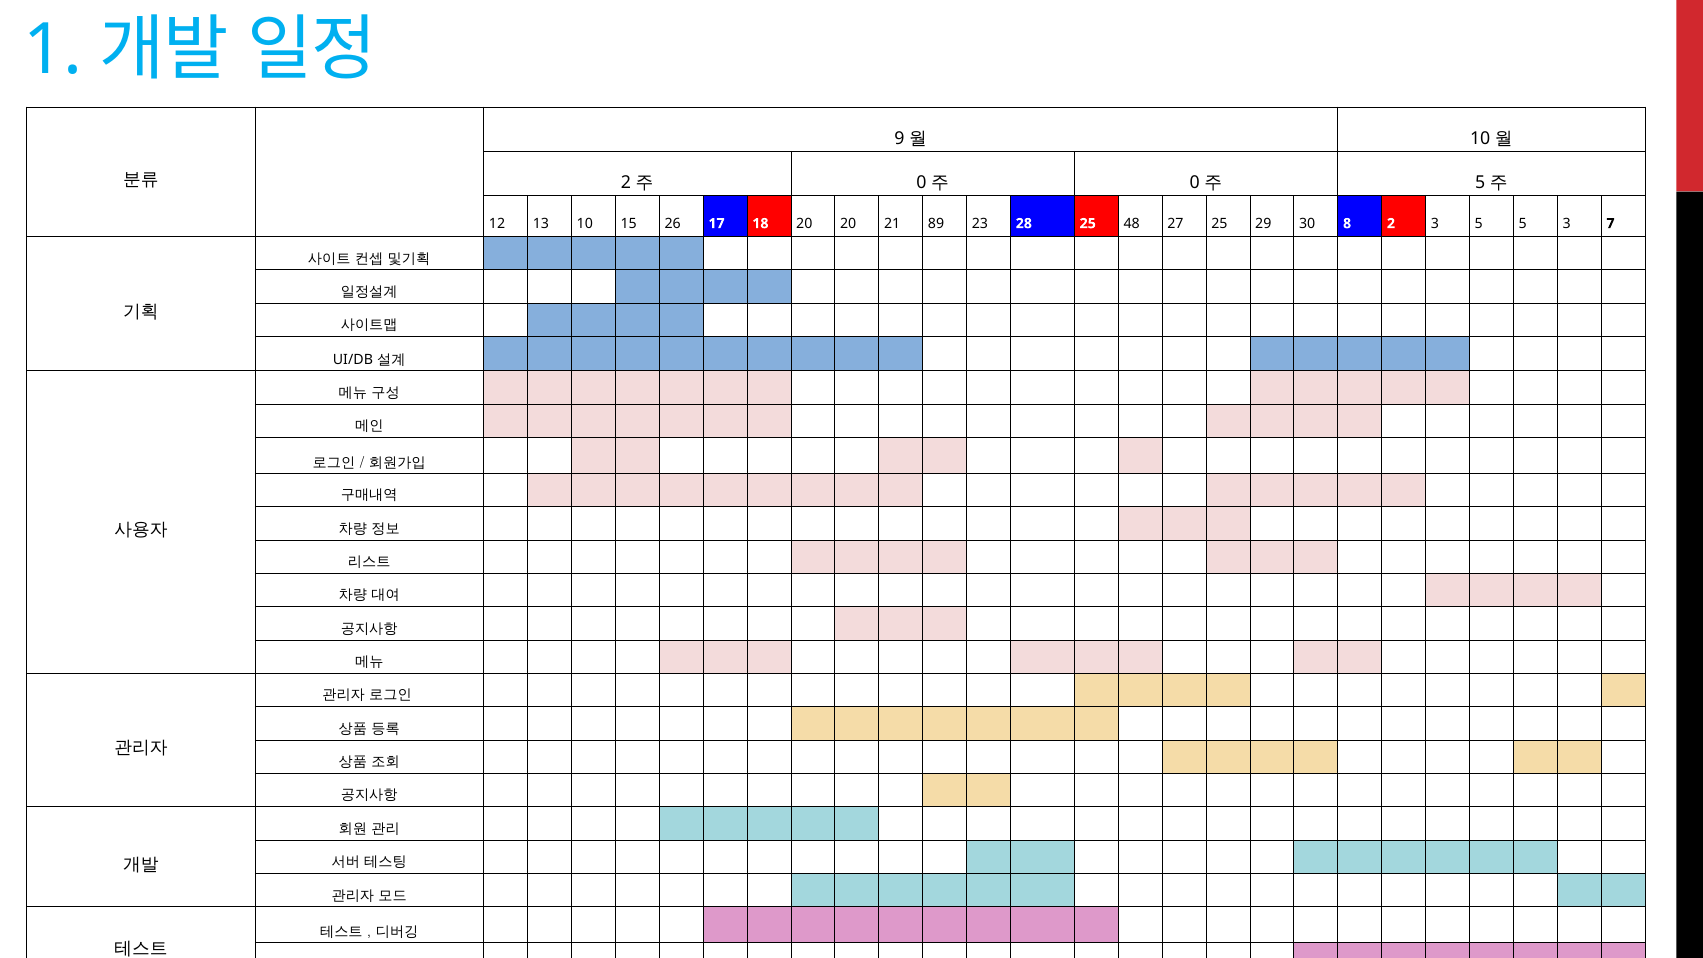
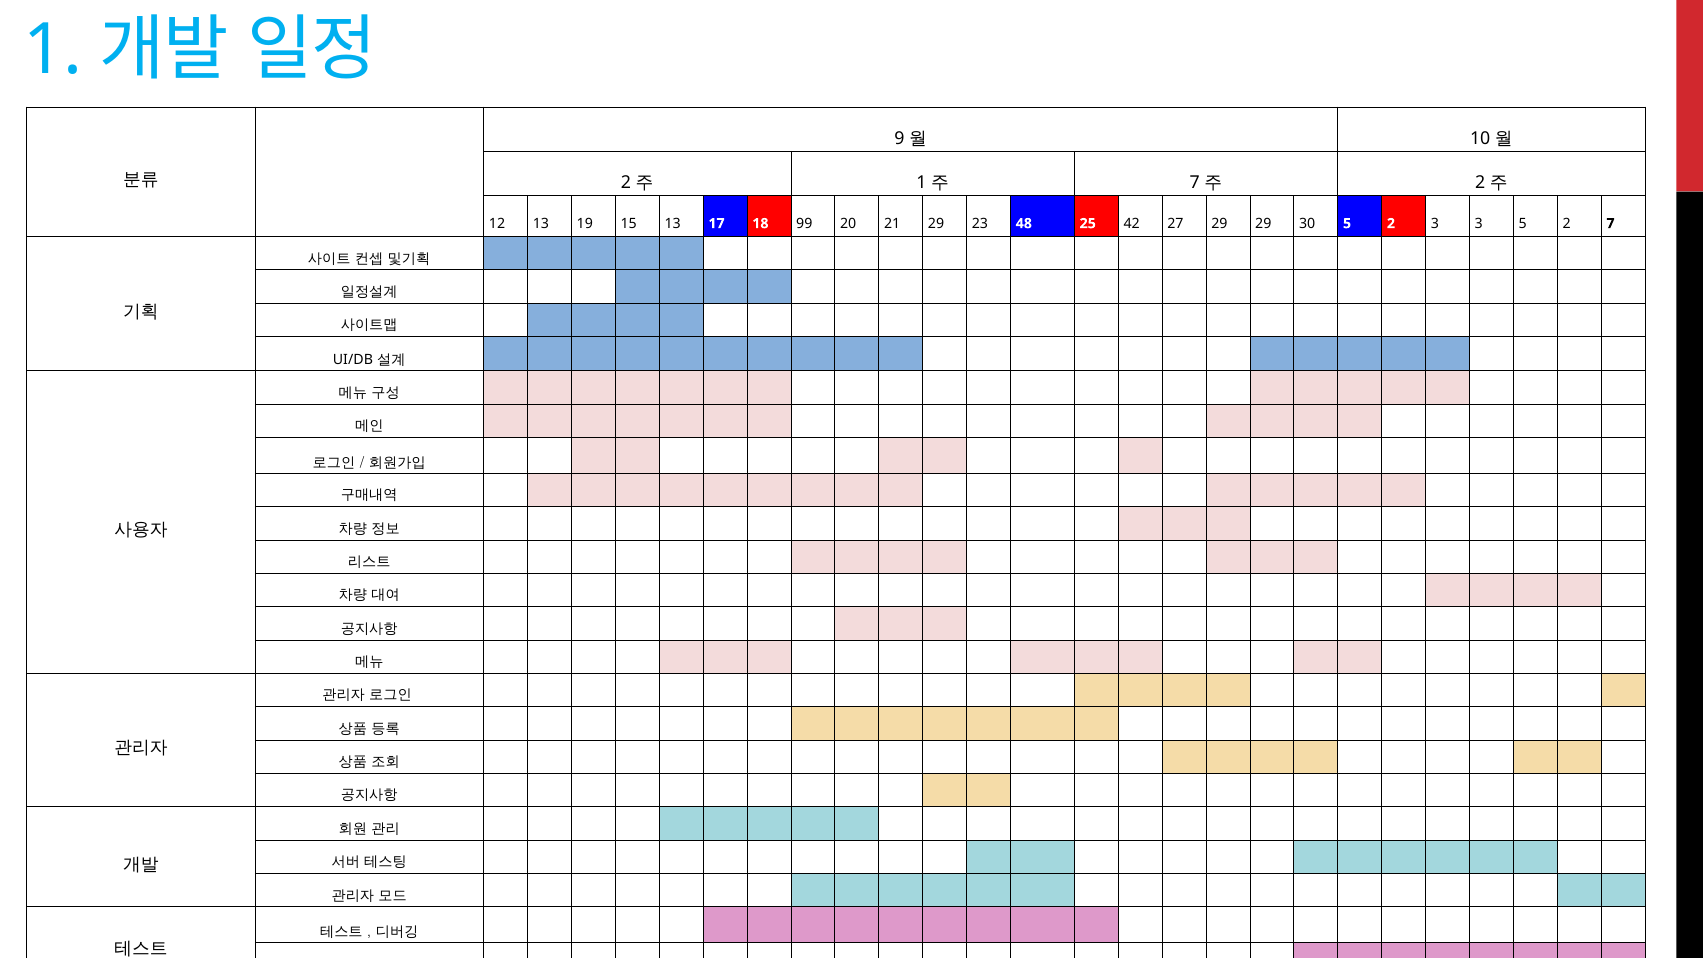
0: 0 -> 1 (921, 183)
0: 0 -> 7 (1195, 183)
5: 5 -> 2 (1480, 183)
13 10: 10 -> 19 (585, 224)
15 26: 26 -> 13 (673, 224)
18 20: 20 -> 99 (804, 224)
21 89: 89 -> 29 (936, 224)
28: 28 -> 48 (1024, 224)
48: 48 -> 42 (1132, 224)
27 25: 25 -> 29 (1219, 224)
30 8: 8 -> 5 (1347, 224)
3 5: 5 -> 3 (1479, 224)
3: 3 -> 2 (1567, 224)
